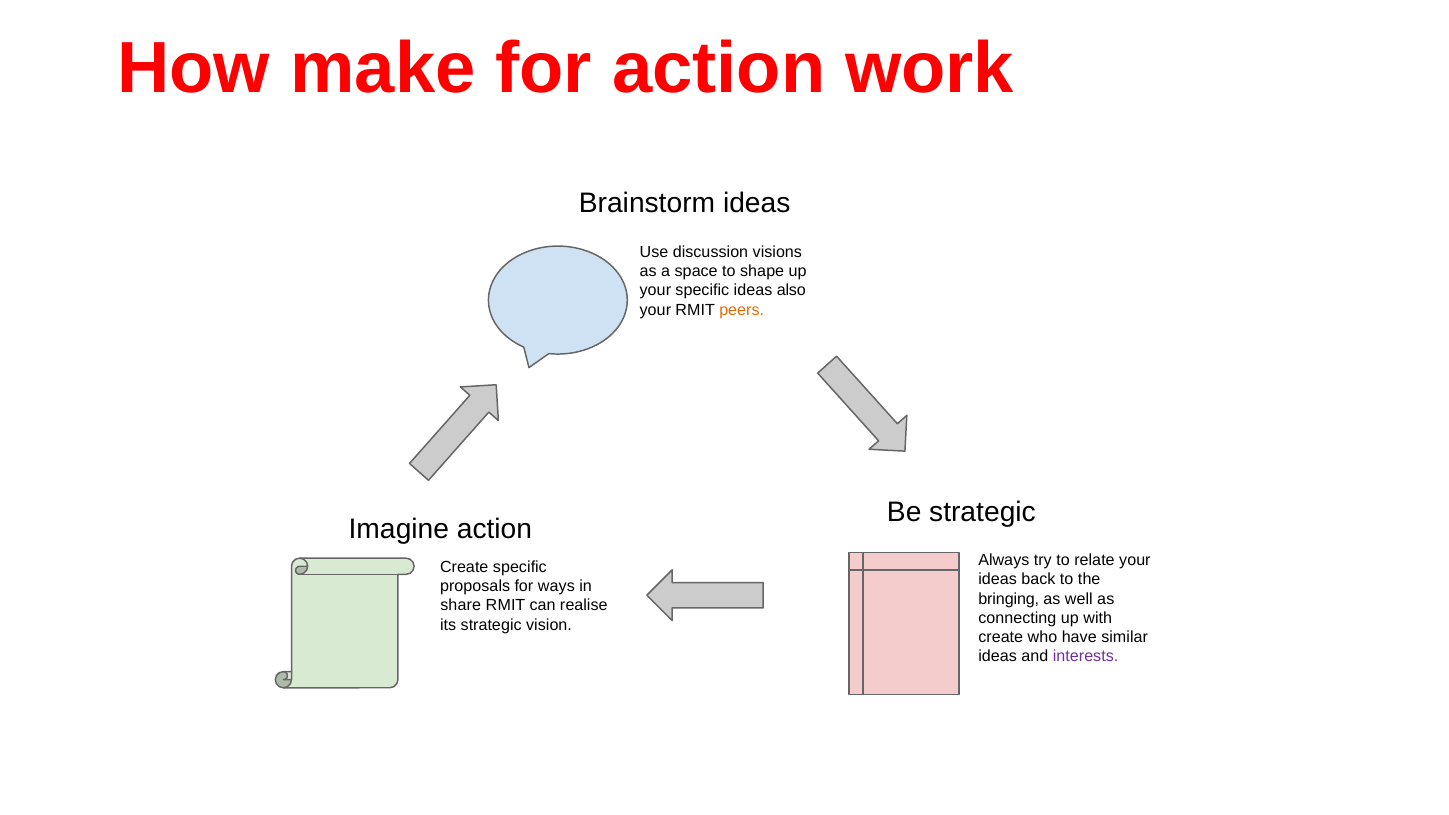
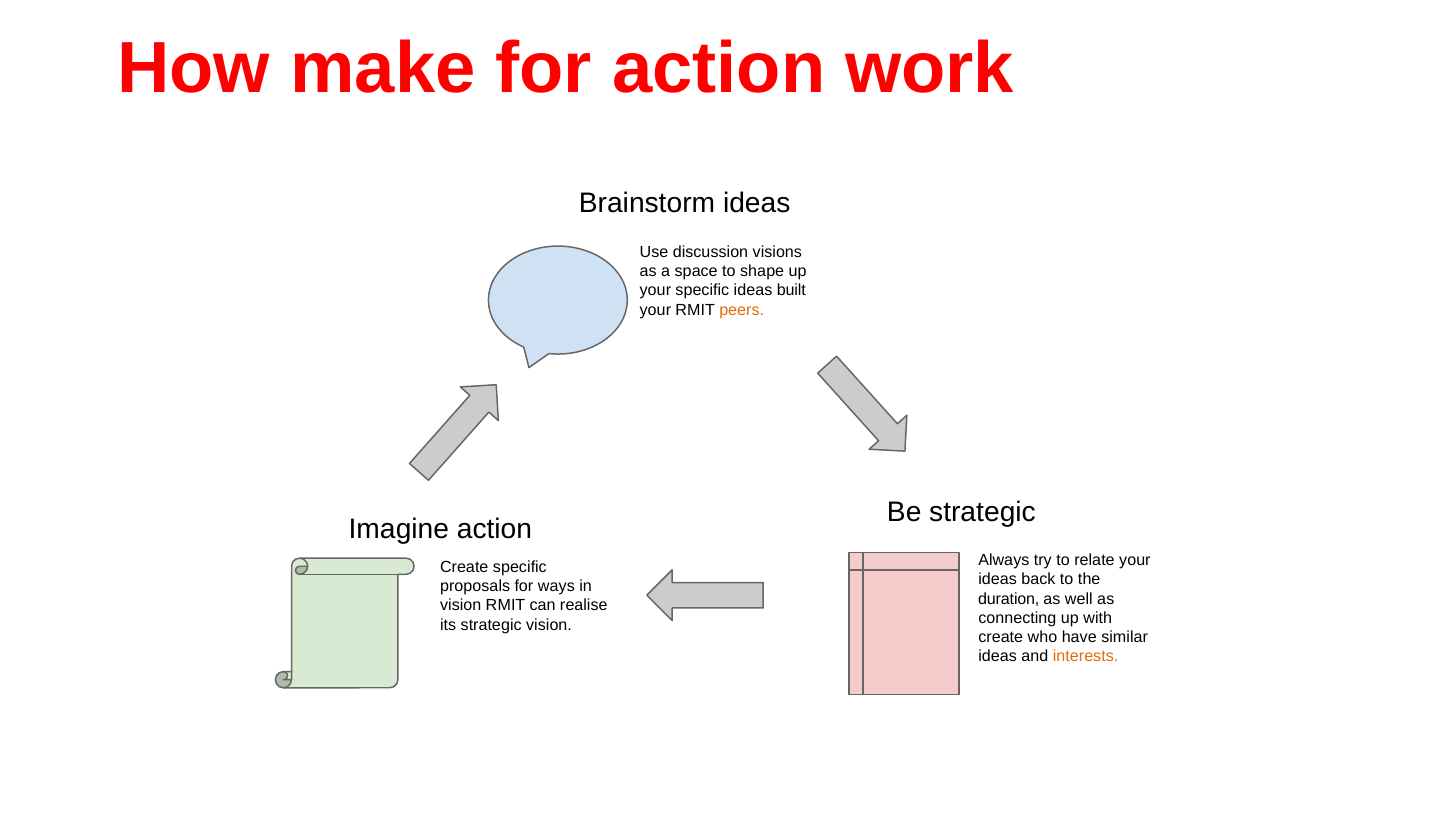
also: also -> built (791, 291)
bringing: bringing -> duration (1009, 599)
share: share -> vision (461, 605)
interests colour: purple -> orange (1086, 657)
